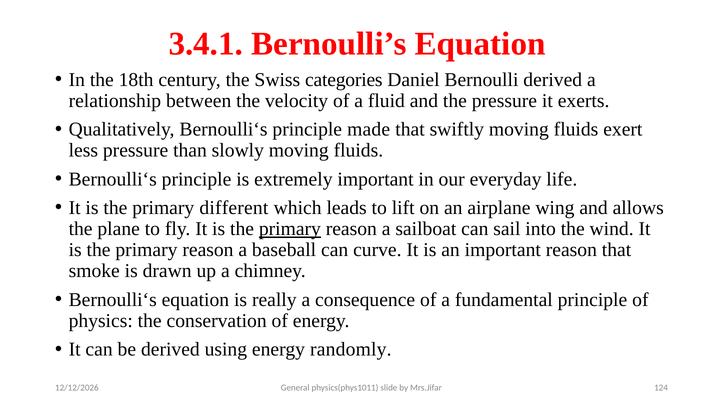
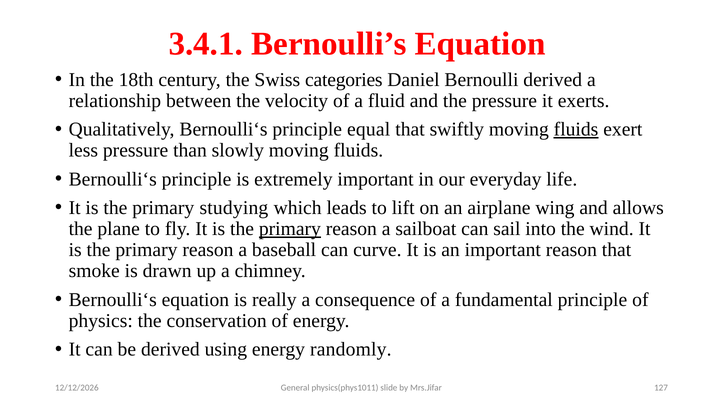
made: made -> equal (369, 130)
fluids underline: none -> present (576, 130)
different: different -> studying (234, 208)
124: 124 -> 127 (661, 388)
